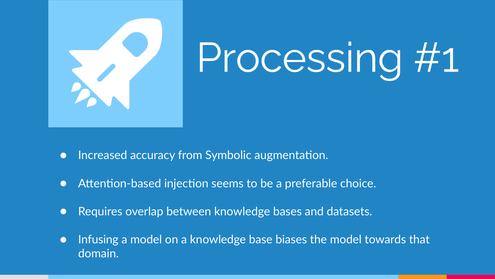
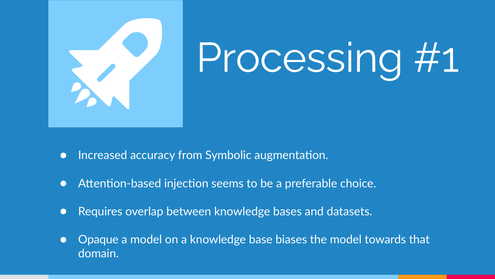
Infusing: Infusing -> Opaque (98, 239)
